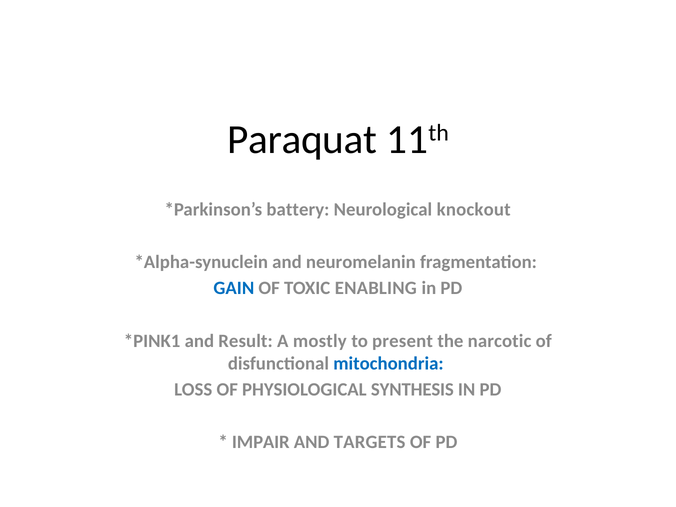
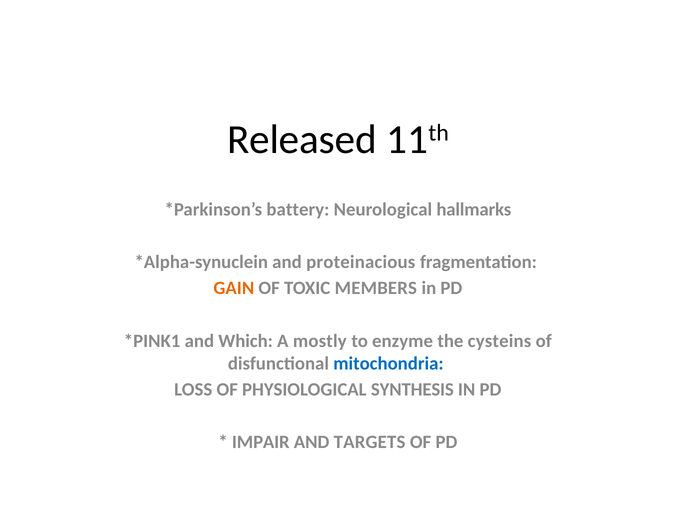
Paraquat: Paraquat -> Released (302, 139)
knockout: knockout -> hallmarks (474, 209)
neuromelanin: neuromelanin -> proteinacious (361, 262)
GAIN colour: blue -> orange (234, 288)
ENABLING: ENABLING -> MEMBERS (376, 288)
Result: Result -> Which (246, 341)
present: present -> enzyme (403, 341)
narcotic: narcotic -> cysteins (500, 341)
